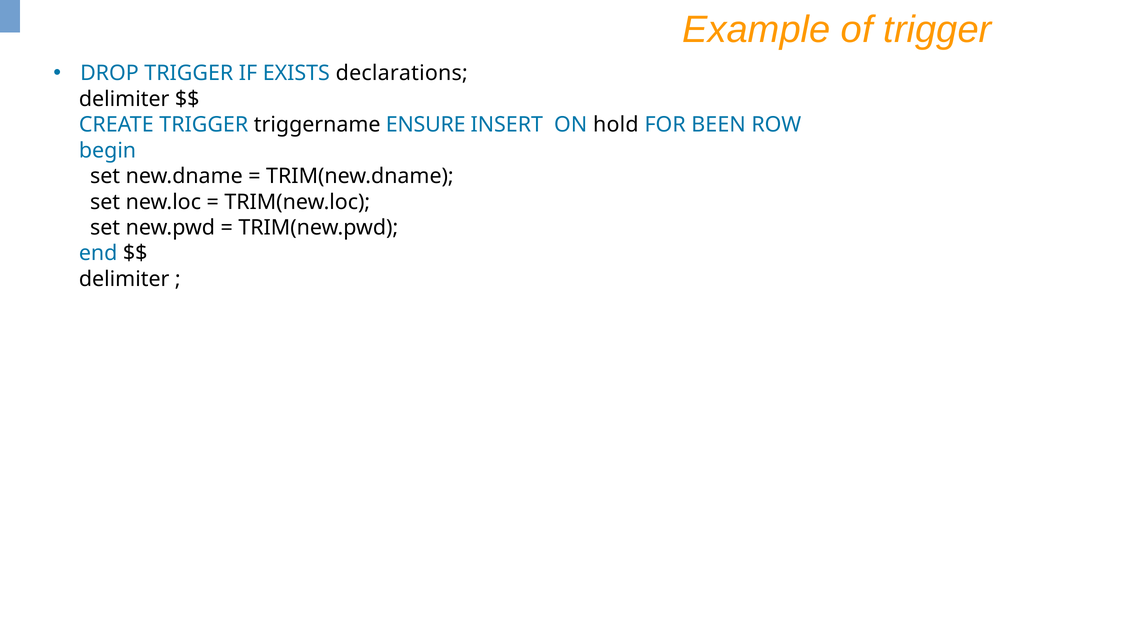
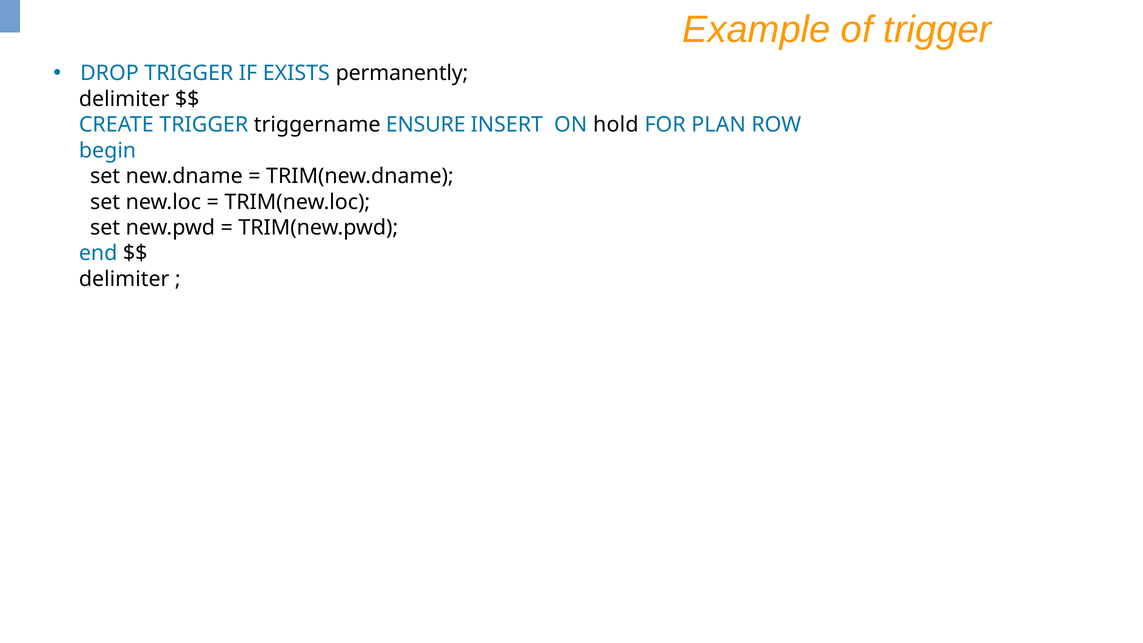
declarations: declarations -> permanently (402, 73)
BEEN: BEEN -> PLAN (719, 125)
